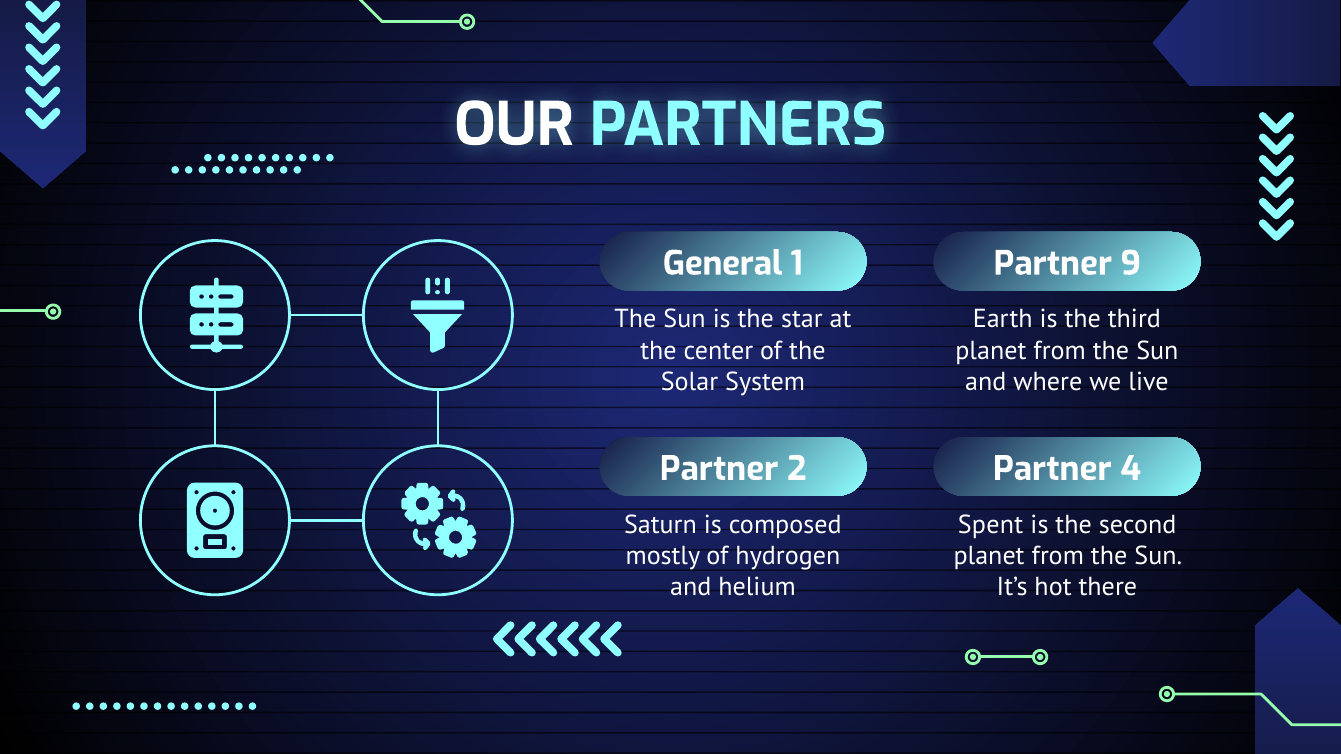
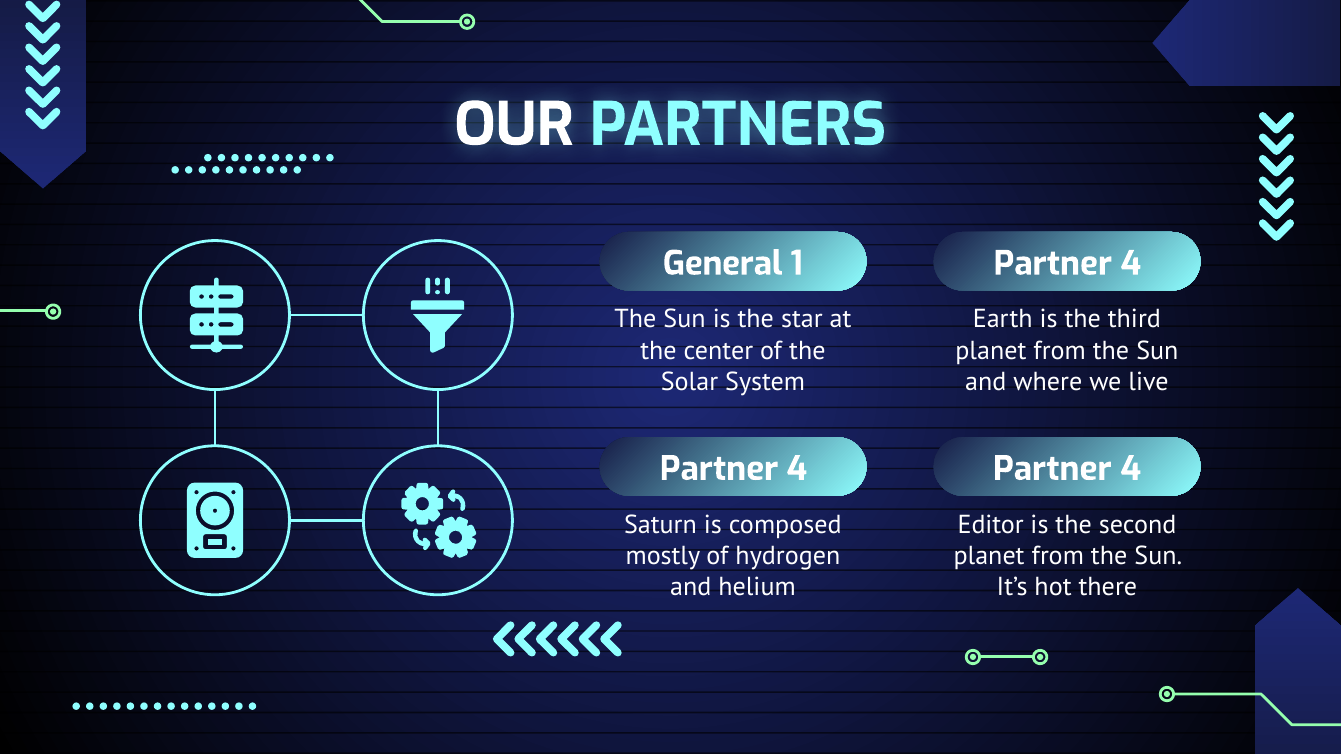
9: 9 -> 4 (1131, 264)
2: 2 -> 4 (797, 469)
Spent: Spent -> Editor (991, 525)
